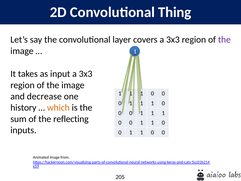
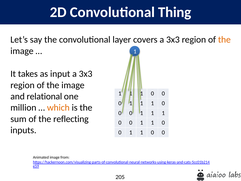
the colour: purple -> orange (224, 40)
decrease: decrease -> relational (44, 96)
history: history -> million (23, 107)
